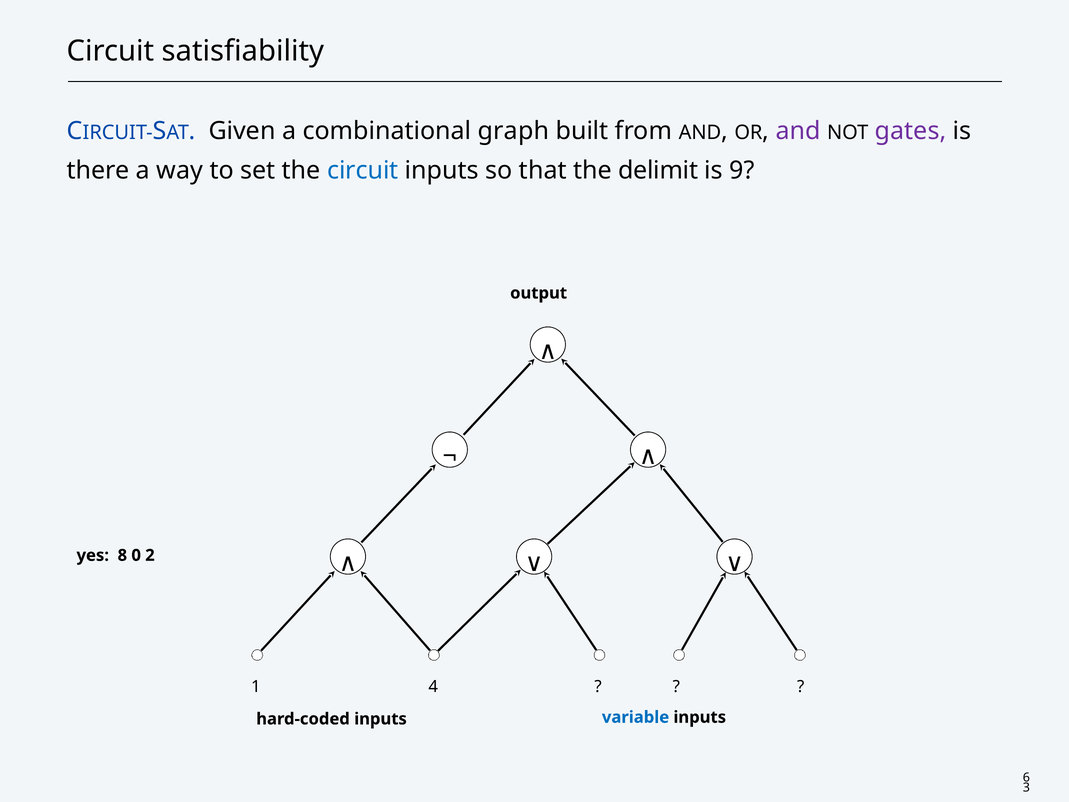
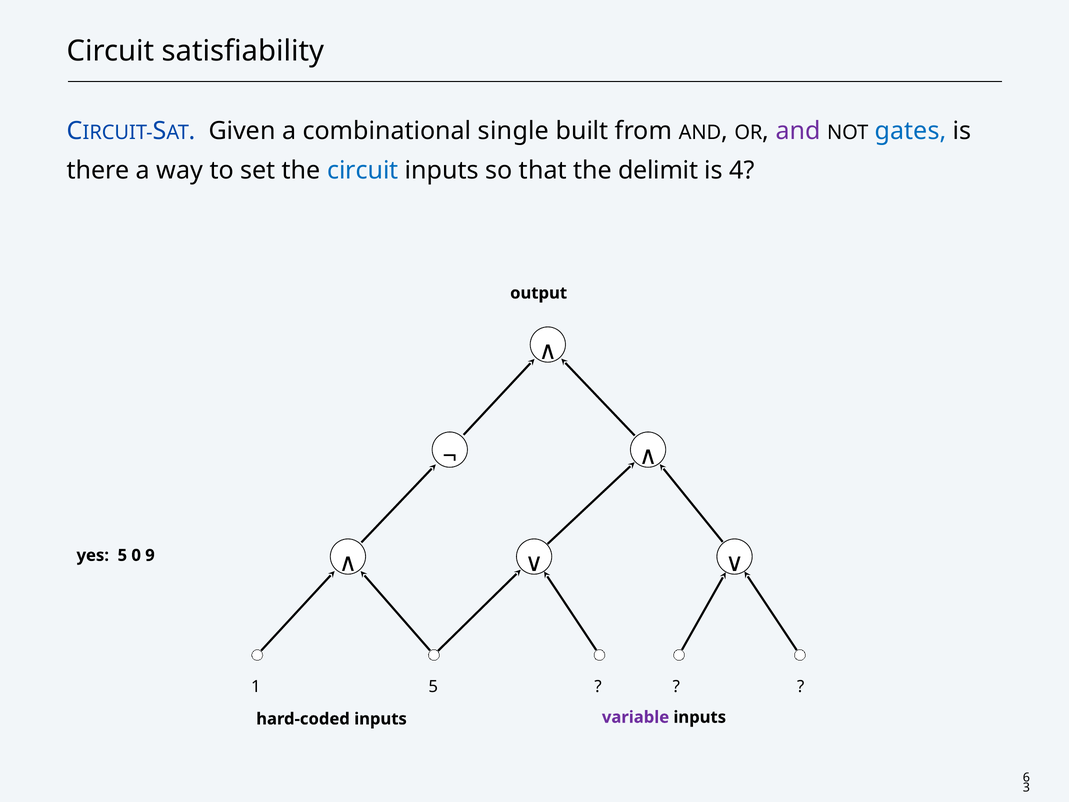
graph: graph -> single (513, 131)
gates colour: purple -> blue (911, 131)
9: 9 -> 4 (742, 170)
yes 8: 8 -> 5 (122, 555)
2: 2 -> 9 (150, 555)
1 4: 4 -> 5 (433, 686)
variable colour: blue -> purple (636, 717)
